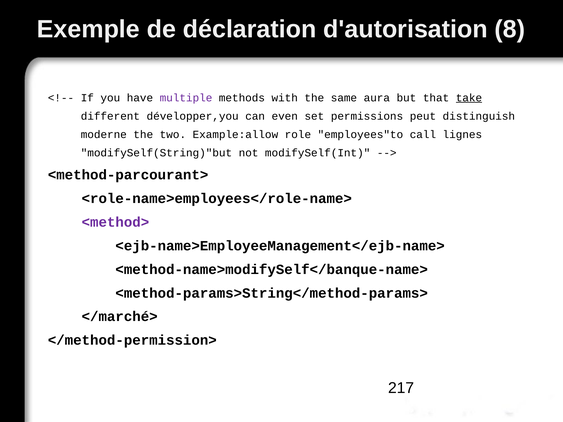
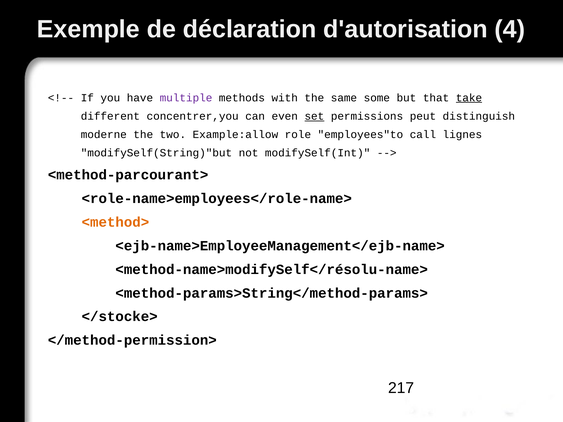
8: 8 -> 4 (510, 29)
aura: aura -> some (377, 98)
développer,you: développer,you -> concentrer,you (193, 116)
set underline: none -> present (314, 116)
<method> colour: purple -> orange (115, 222)
<method-name>modifySelf</banque-name>: <method-name>modifySelf</banque-name> -> <method-name>modifySelf</résolu-name> (272, 270)
</marché>: </marché> -> </stocke> (120, 317)
